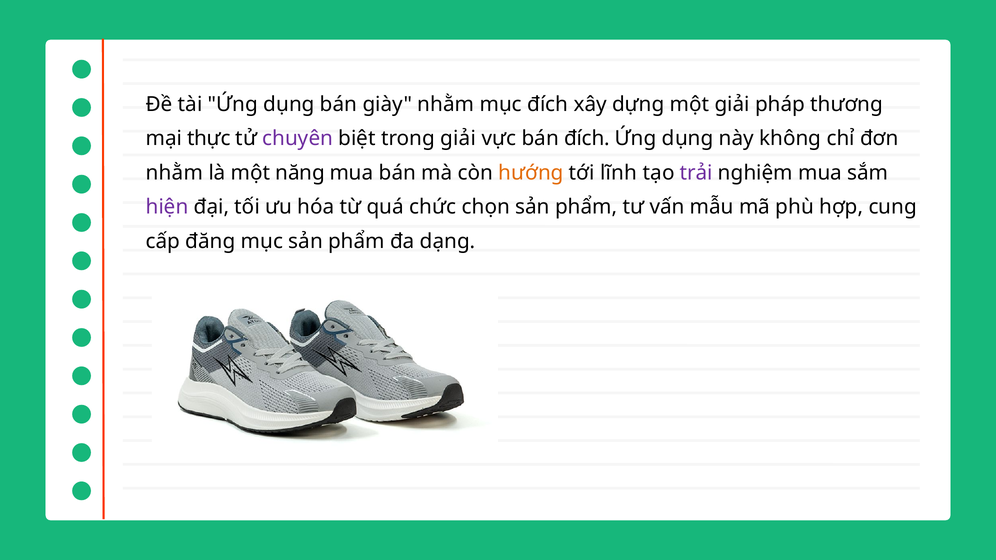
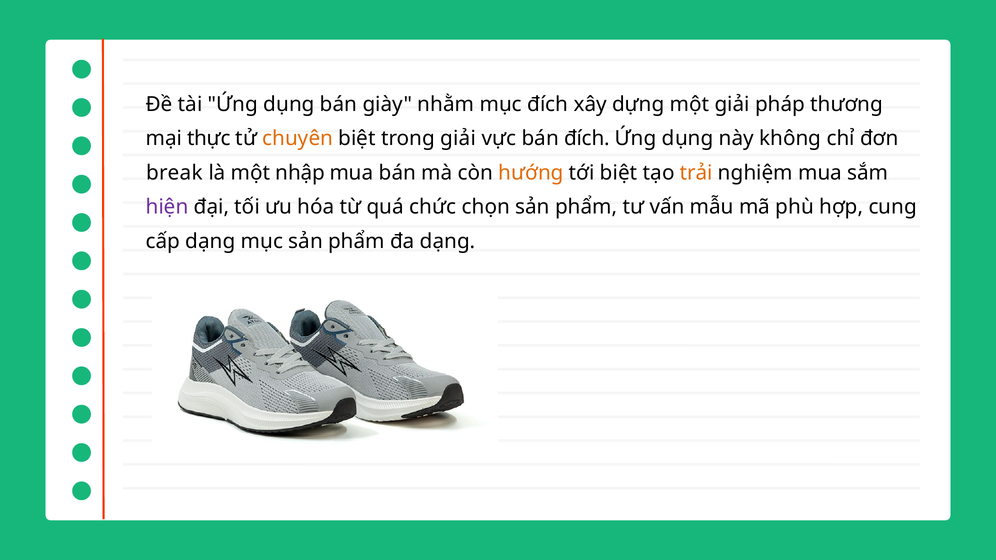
chuyên colour: purple -> orange (298, 139)
nhằm: nhằm -> break (174, 173)
năng: năng -> nhập (300, 173)
tới lĩnh: lĩnh -> biệt (619, 173)
trải colour: purple -> orange (696, 173)
cấp đăng: đăng -> dạng (210, 241)
